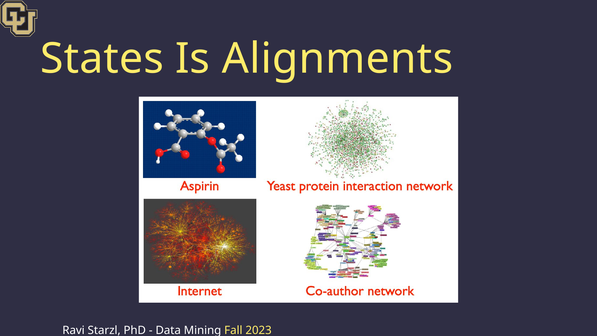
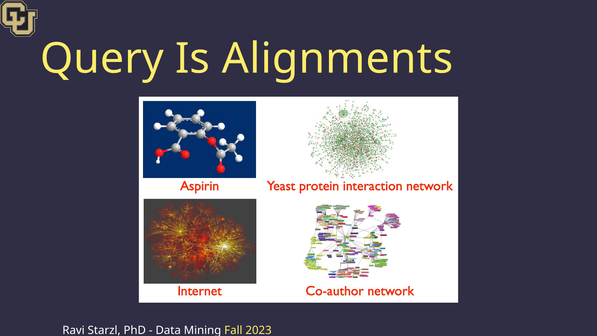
States: States -> Query (102, 59)
